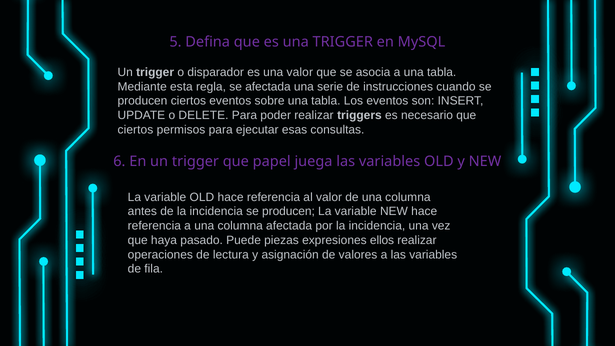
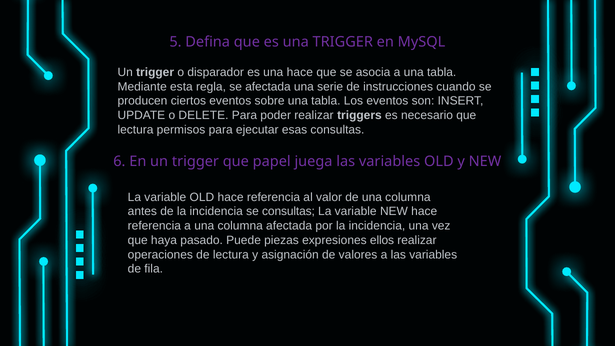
una valor: valor -> hace (300, 72)
ciertos: ciertos -> lectura (135, 130)
incidencia se producen: producen -> consultas (289, 211)
